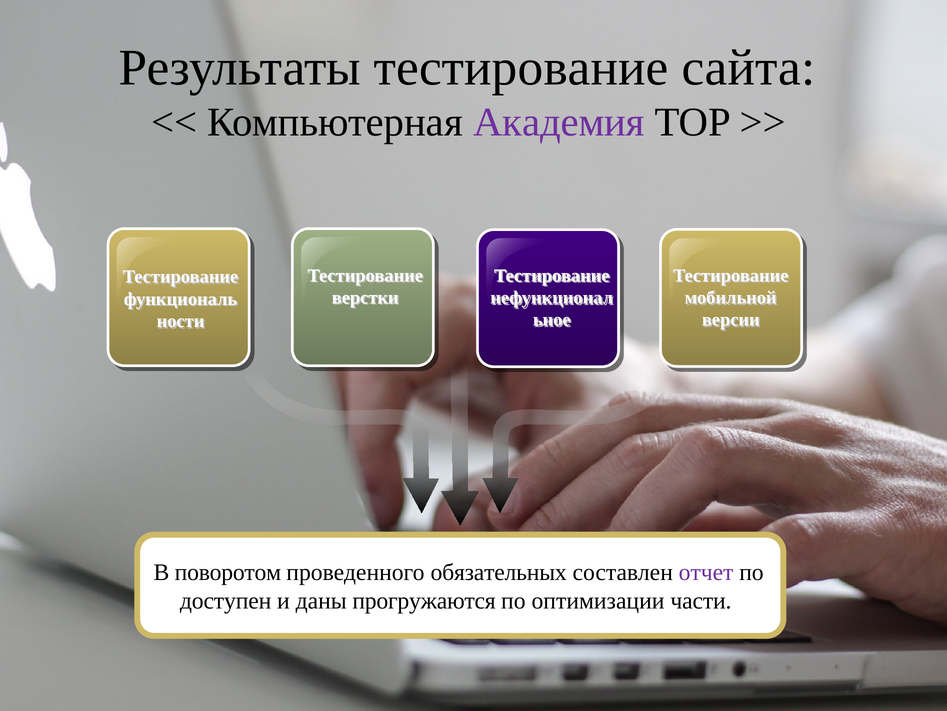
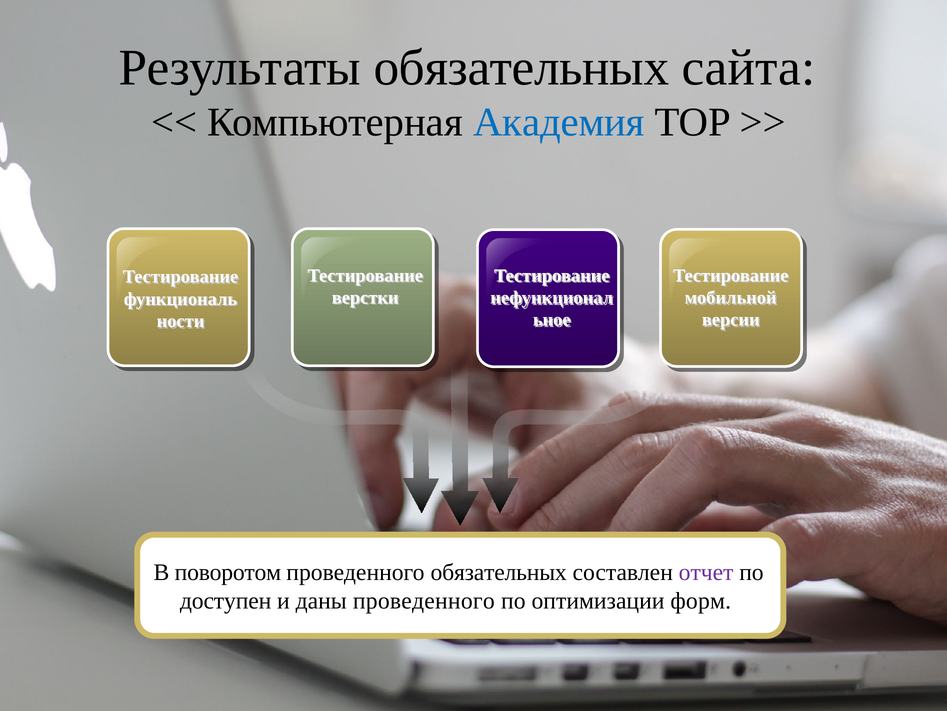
Результаты тестирование: тестирование -> обязательных (521, 68)
Академия colour: purple -> blue (559, 122)
даны прогружаются: прогружаются -> проведенного (424, 600)
части: части -> форм (701, 600)
